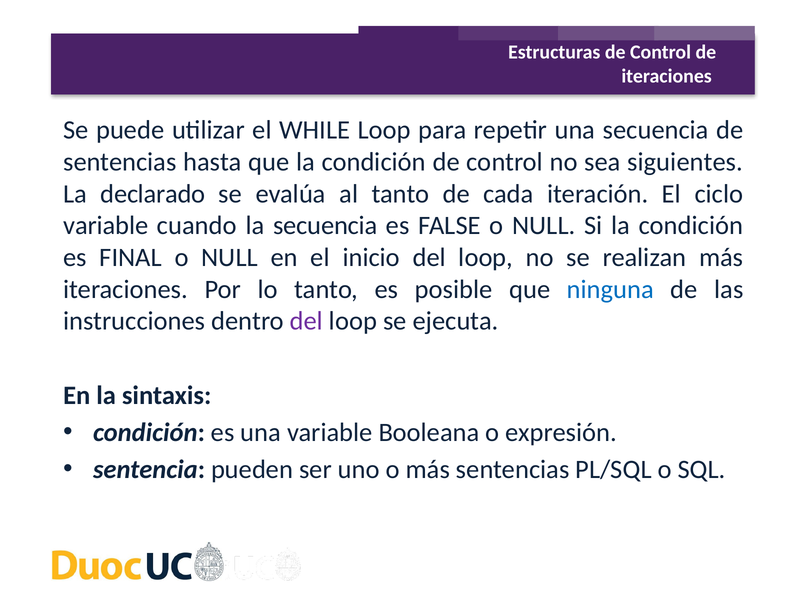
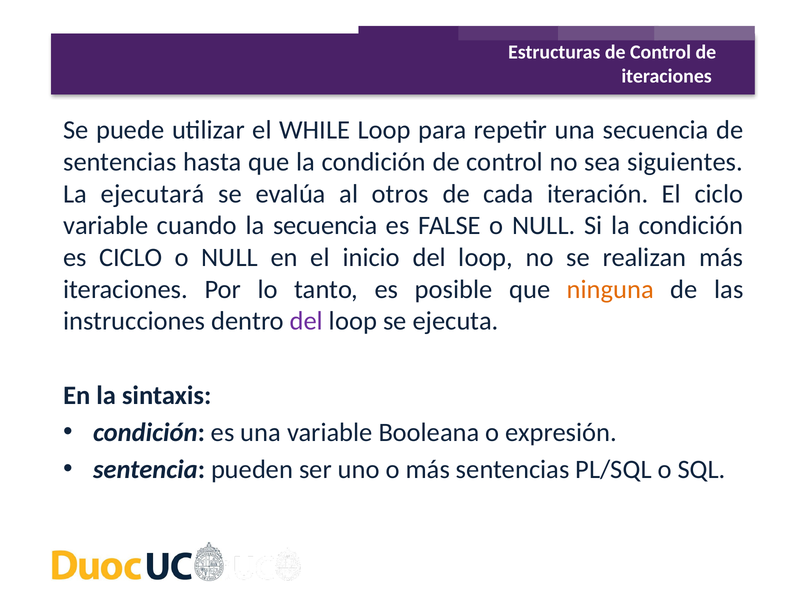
declarado: declarado -> ejecutará (153, 194)
al tanto: tanto -> otros (400, 194)
es FINAL: FINAL -> CICLO (131, 257)
ninguna colour: blue -> orange (610, 289)
